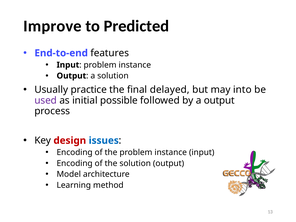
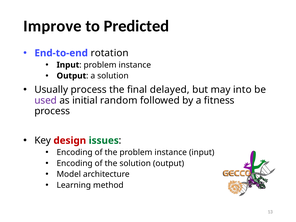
features: features -> rotation (110, 53)
Usually practice: practice -> process (89, 90)
possible: possible -> random (119, 100)
a output: output -> fitness (219, 100)
issues colour: blue -> green (104, 141)
